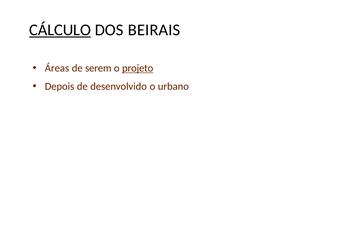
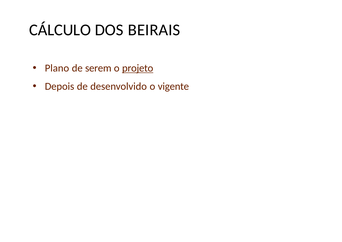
CÁLCULO underline: present -> none (60, 30)
Áreas: Áreas -> Plano (57, 68)
urbano: urbano -> vigente (173, 86)
